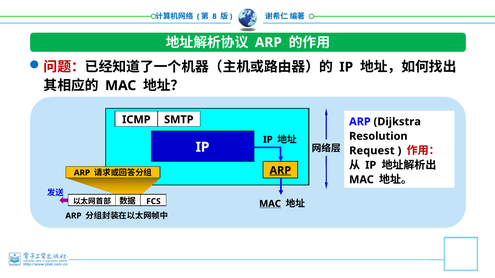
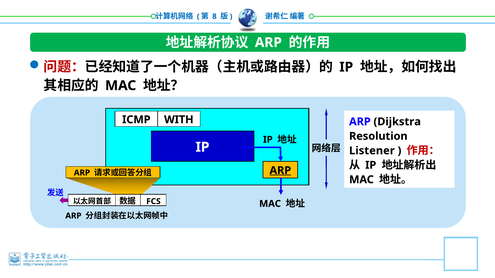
SMTP: SMTP -> WITH (179, 120)
Request: Request -> Listener (372, 151)
MAC underline: present -> none (270, 204)
